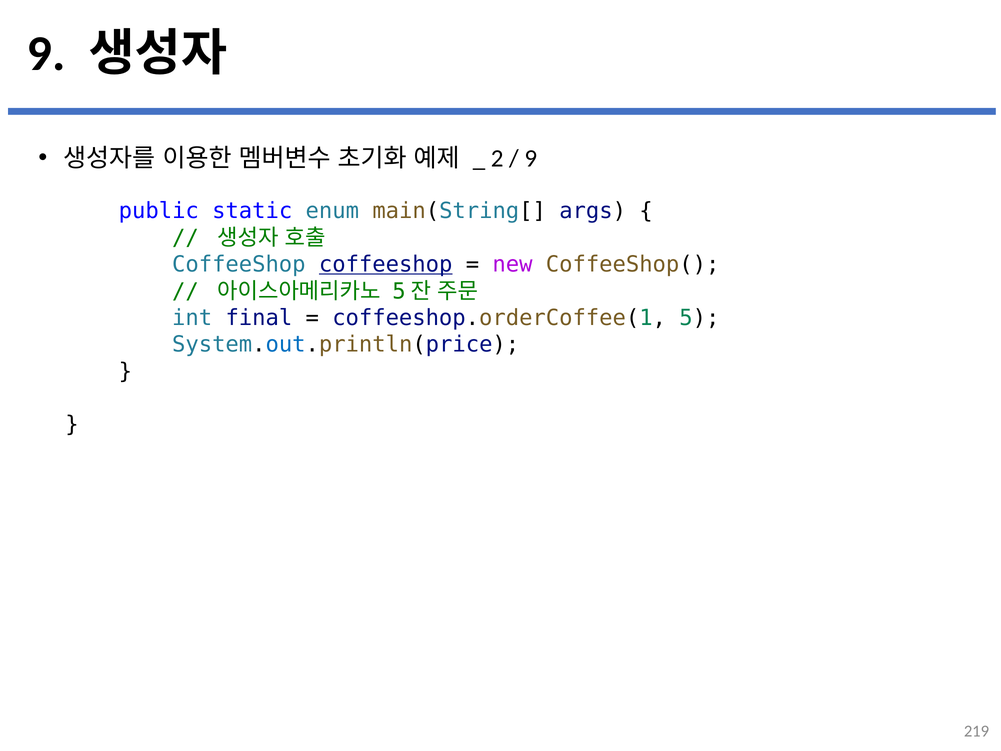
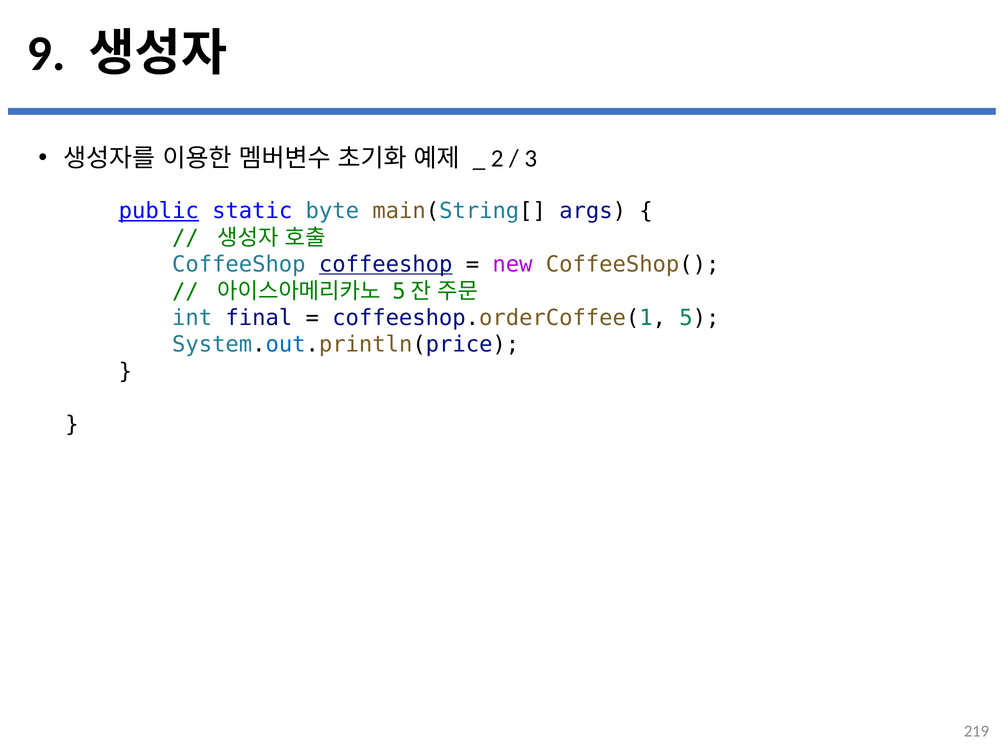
9: 9 -> 3 (531, 158)
public underline: none -> present (159, 211)
enum: enum -> byte (332, 211)
